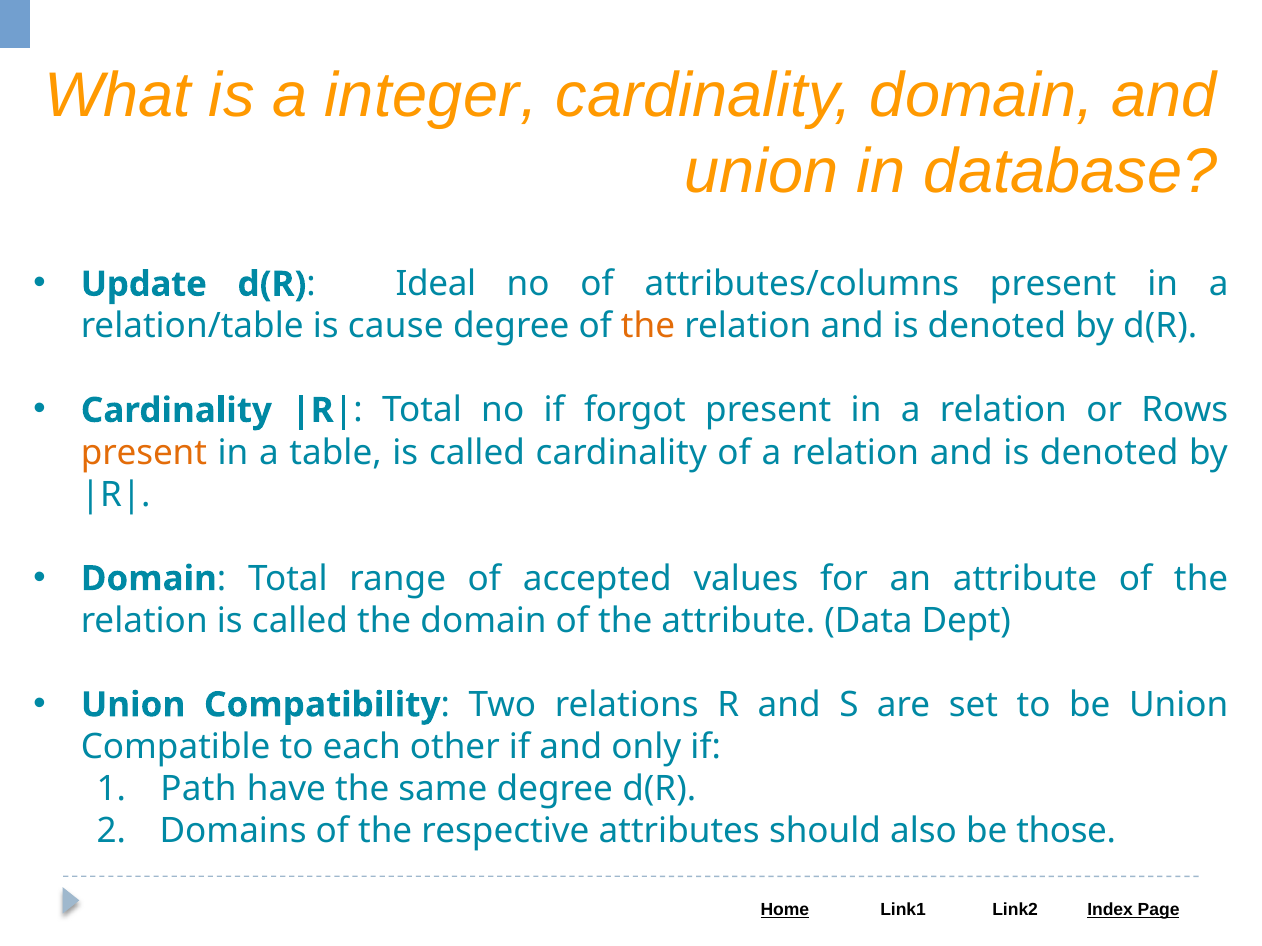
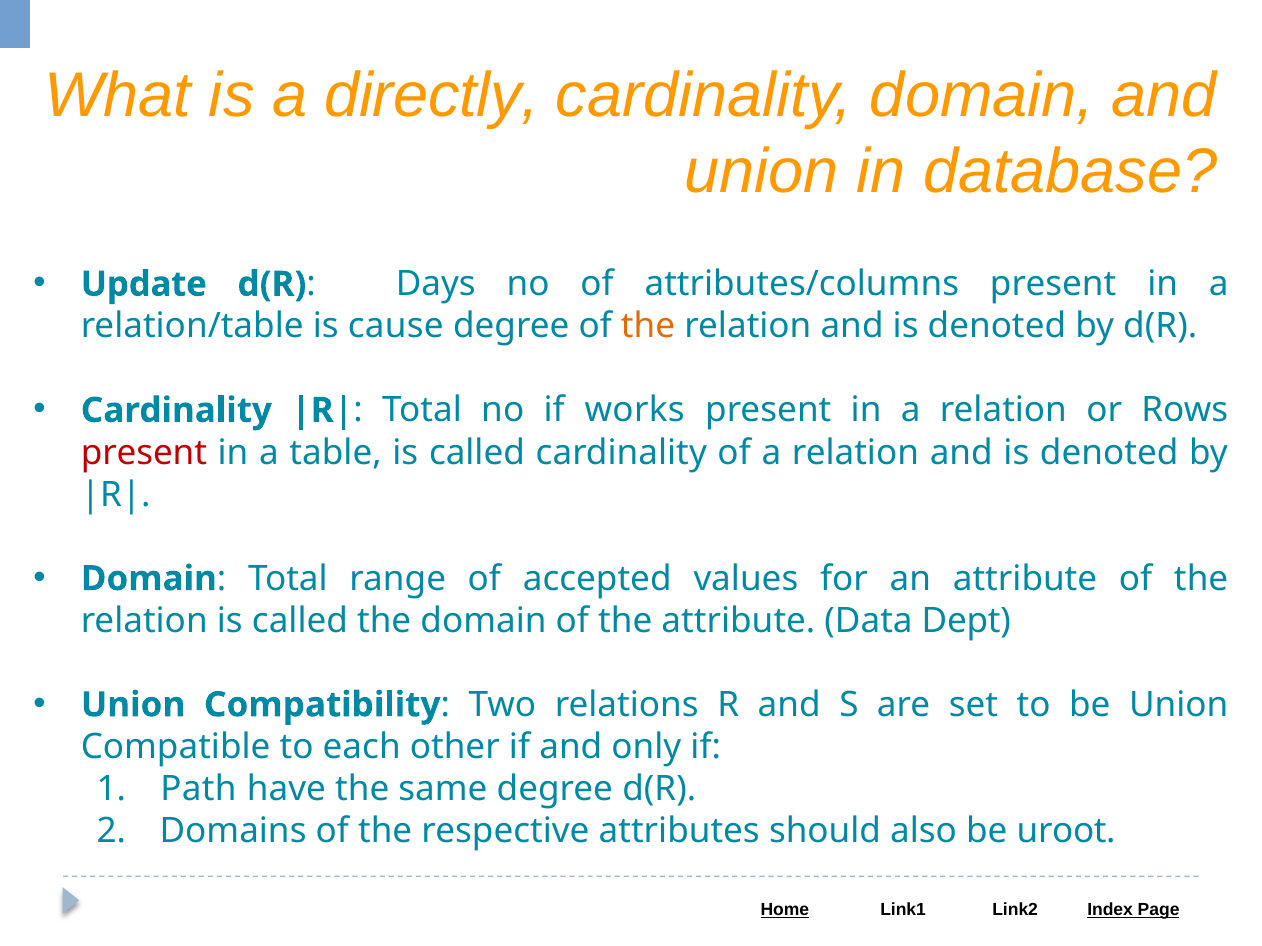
integer: integer -> directly (432, 96)
Ideal: Ideal -> Days (436, 284)
forgot: forgot -> works (635, 411)
present colour: orange -> red (144, 453)
those: those -> uroot (1066, 831)
